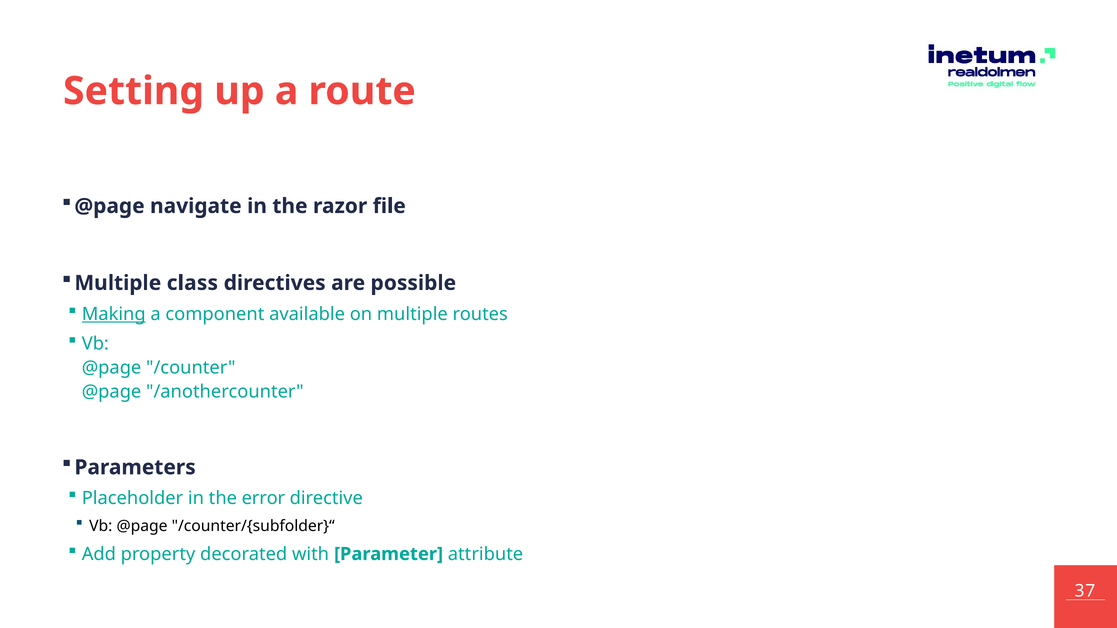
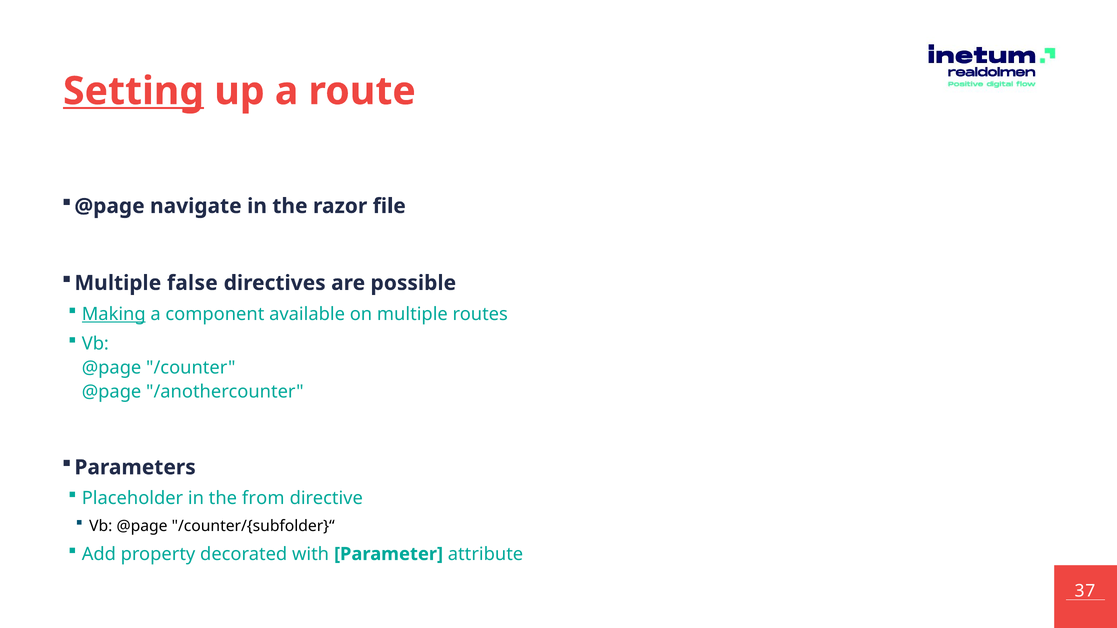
Setting underline: none -> present (134, 91)
class: class -> false (192, 283)
error: error -> from (263, 499)
